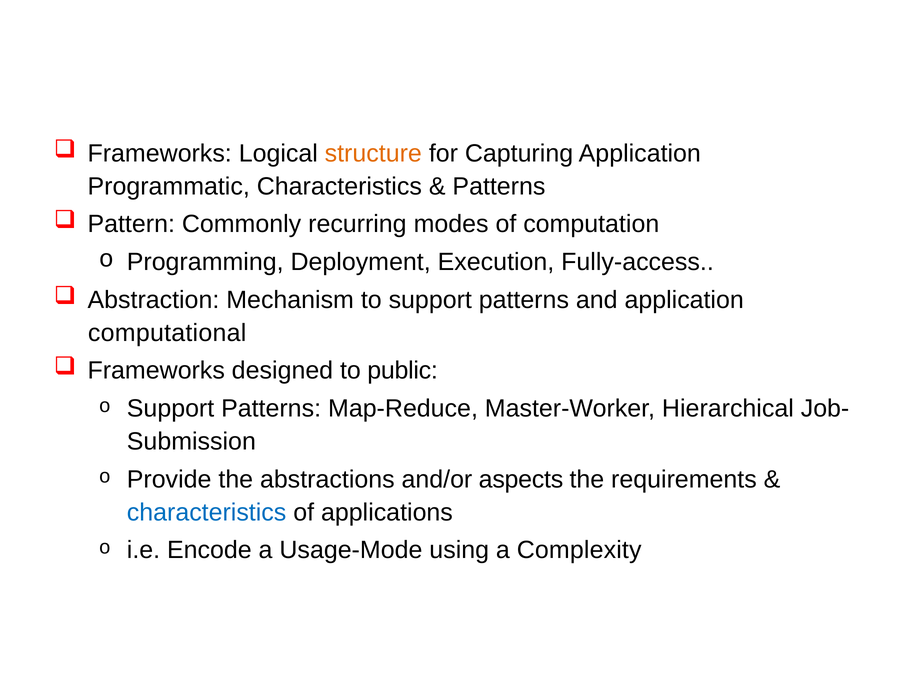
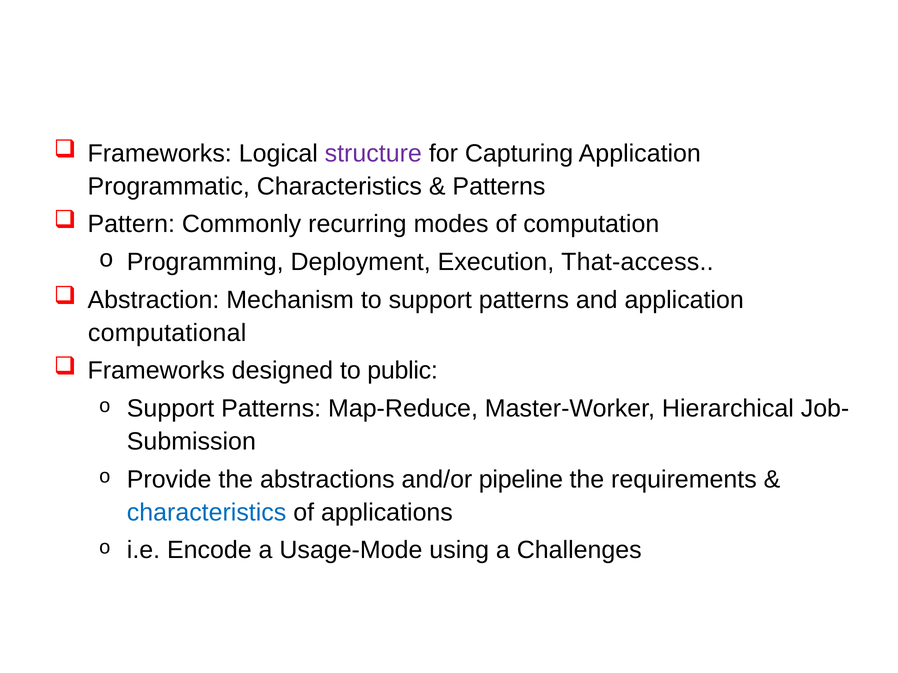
structure colour: orange -> purple (373, 154)
Fully-access: Fully-access -> That-access (637, 262)
aspects: aspects -> pipeline (521, 480)
Complexity: Complexity -> Challenges (579, 551)
